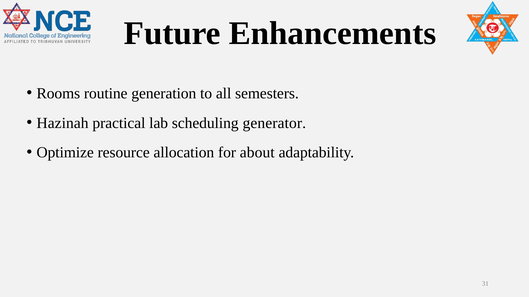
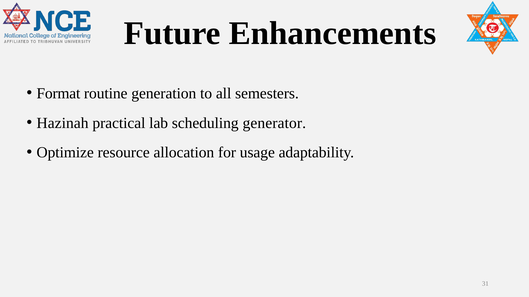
Rooms: Rooms -> Format (58, 94)
about: about -> usage (257, 153)
